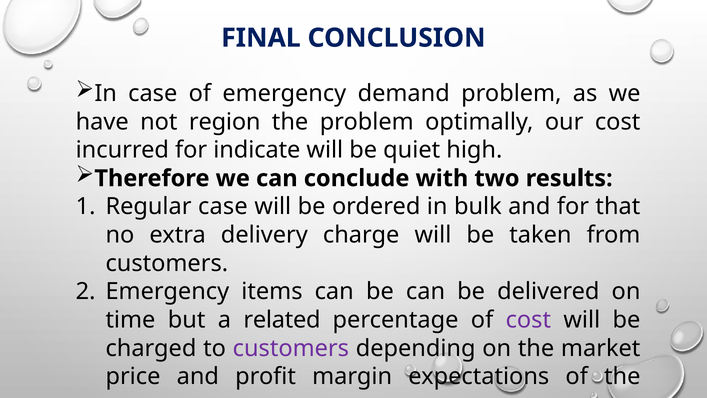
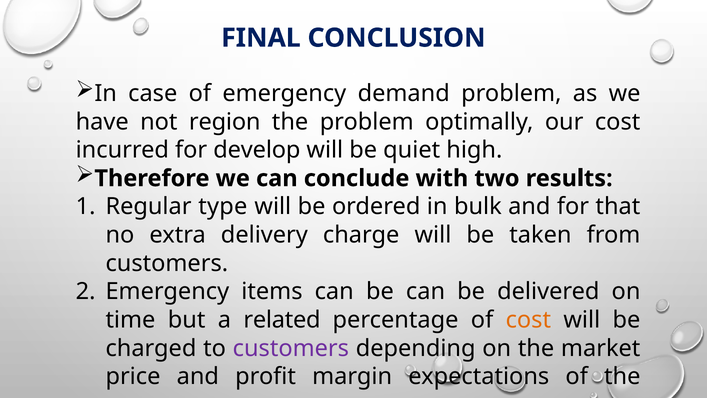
indicate: indicate -> develop (257, 150)
Regular case: case -> type (223, 207)
cost colour: purple -> orange (528, 320)
